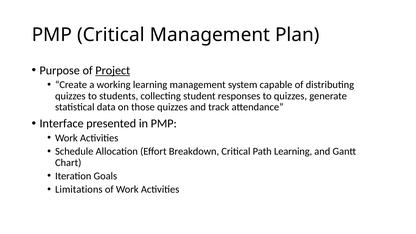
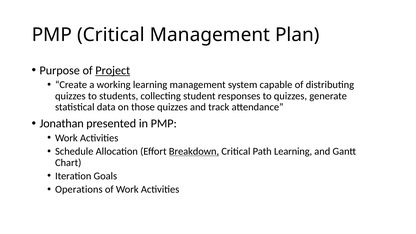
Interface: Interface -> Jonathan (62, 124)
Breakdown underline: none -> present (194, 151)
Limitations: Limitations -> Operations (79, 189)
